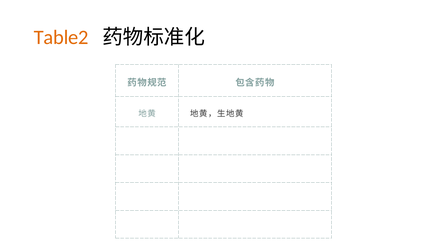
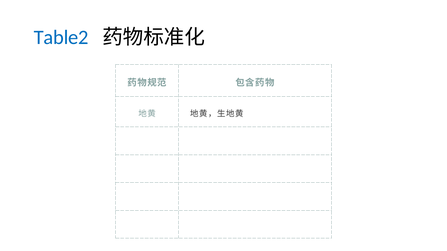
Table2 colour: orange -> blue (61, 38)
